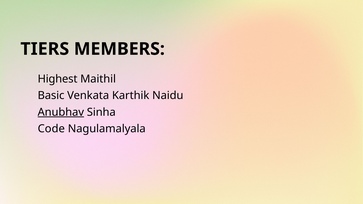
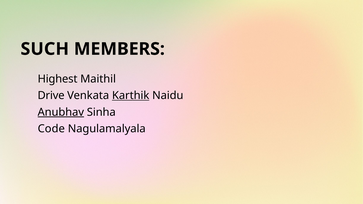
TIERS: TIERS -> SUCH (45, 49)
Basic: Basic -> Drive (51, 96)
Karthik underline: none -> present (131, 96)
